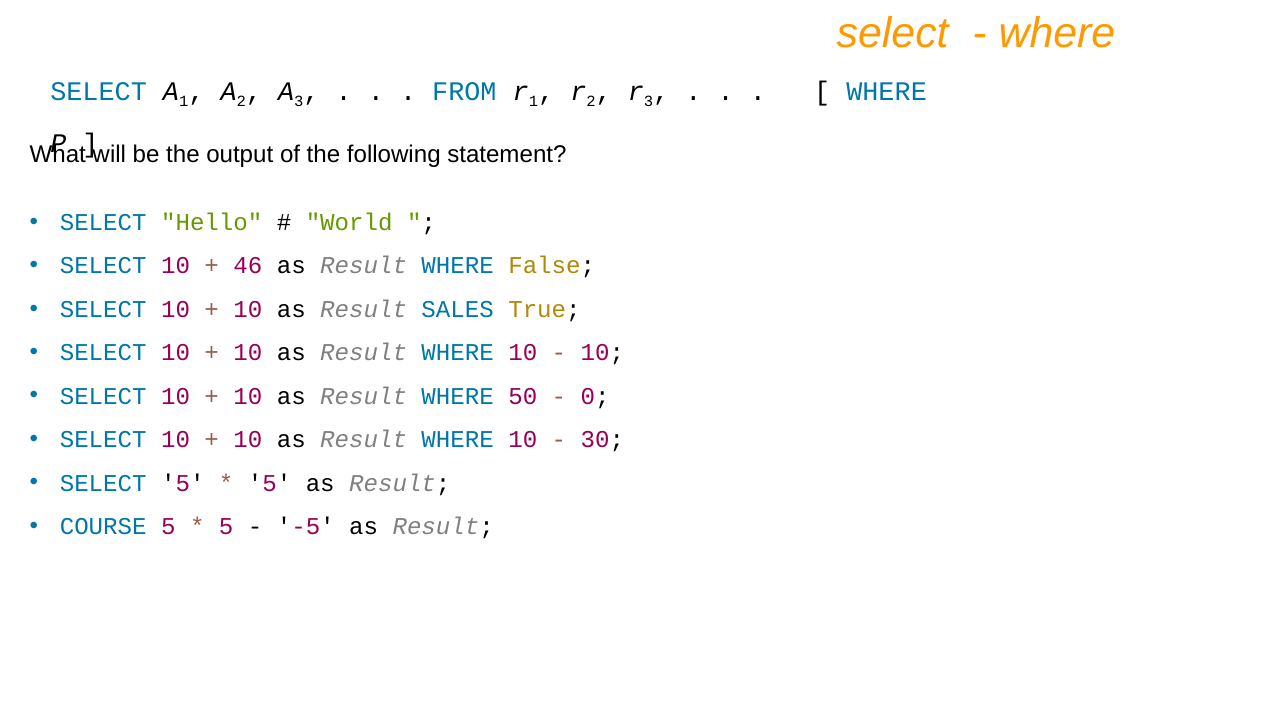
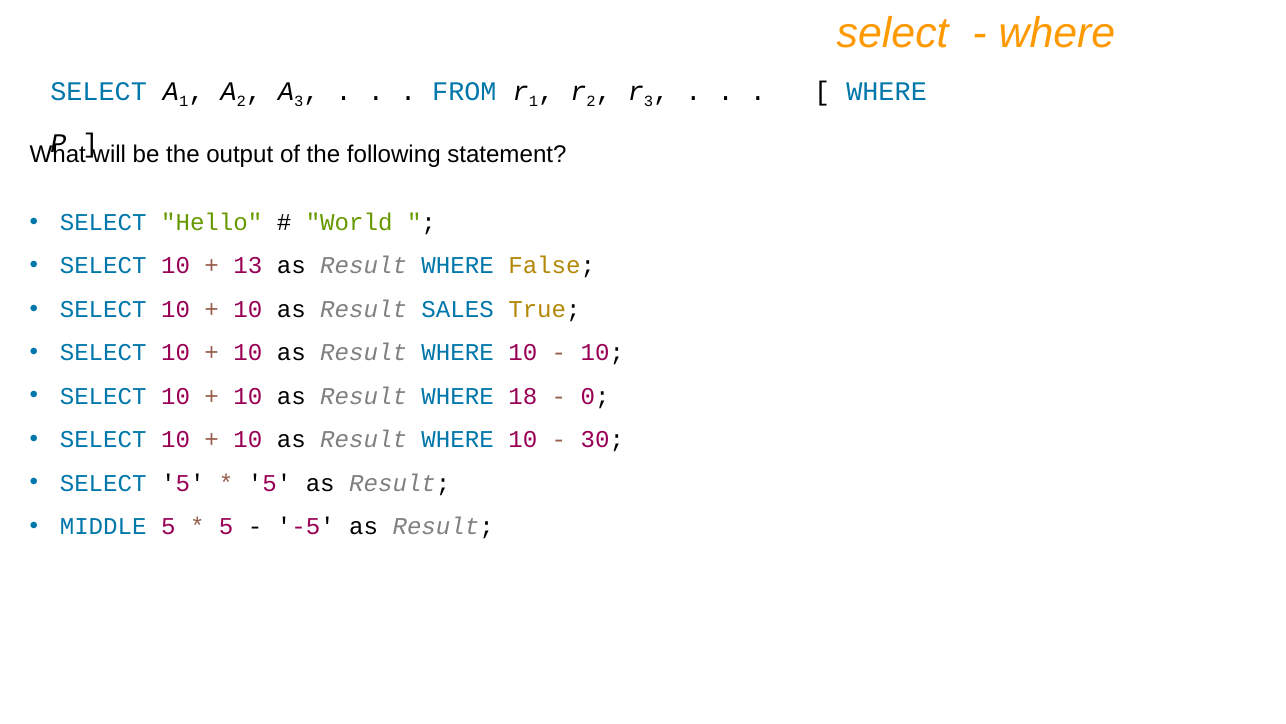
46: 46 -> 13 (248, 266)
50: 50 -> 18 (523, 396)
COURSE: COURSE -> MIDDLE (103, 526)
